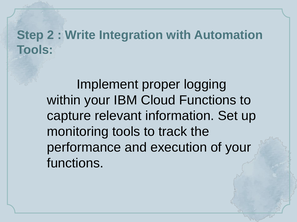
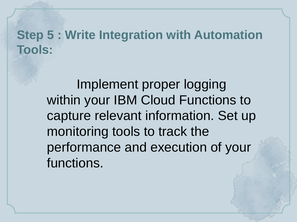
2: 2 -> 5 (51, 35)
